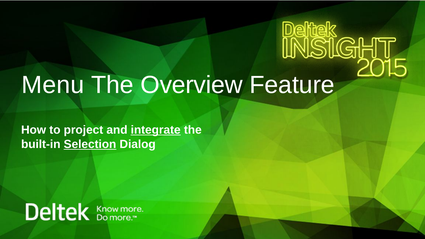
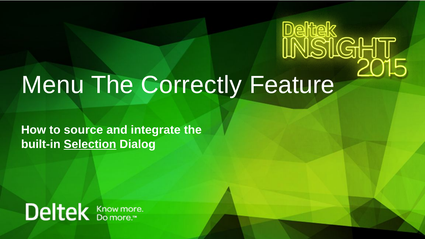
Overview: Overview -> Correctly (191, 85)
project: project -> source (83, 130)
integrate underline: present -> none (156, 130)
